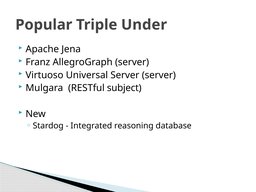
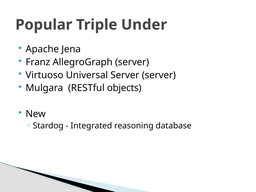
subject: subject -> objects (124, 88)
